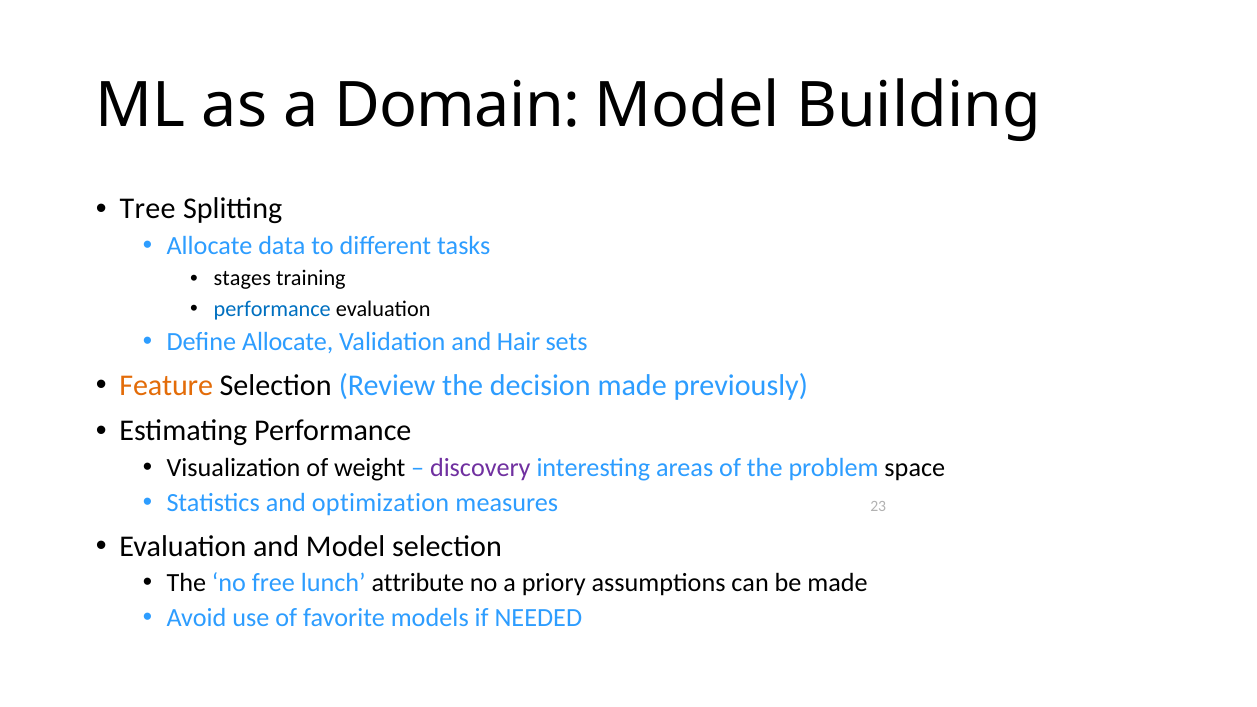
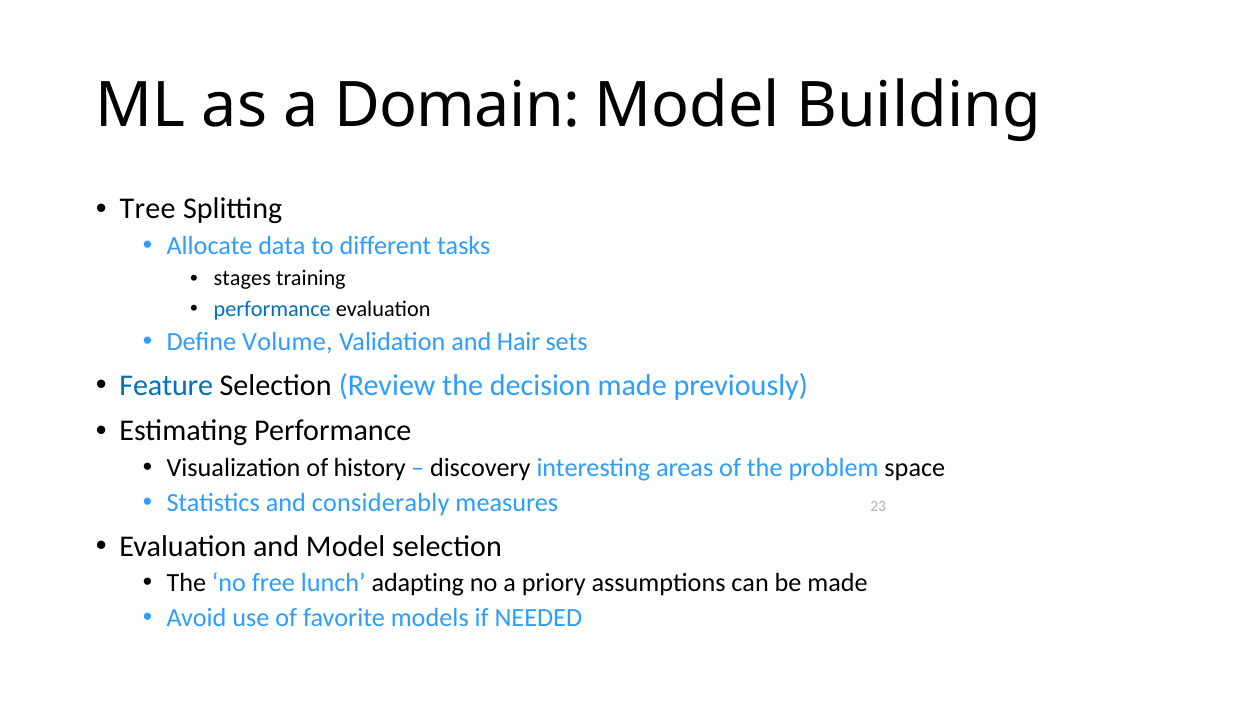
Define Allocate: Allocate -> Volume (287, 342)
Feature colour: orange -> blue (166, 385)
weight: weight -> history (370, 468)
discovery colour: purple -> black (480, 468)
optimization: optimization -> considerably (381, 503)
attribute: attribute -> adapting (418, 583)
